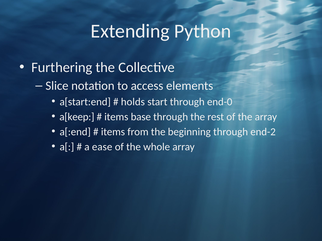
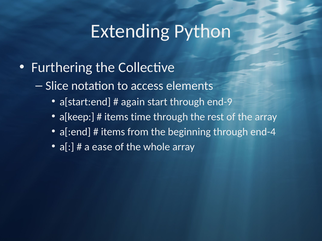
holds: holds -> again (133, 102)
end-0: end-0 -> end-9 (220, 102)
base: base -> time (141, 117)
end-2: end-2 -> end-4 (263, 132)
